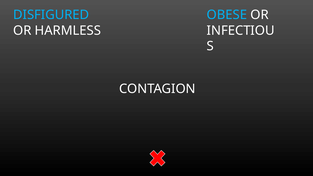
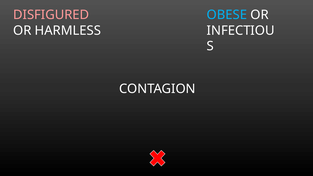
DISFIGURED colour: light blue -> pink (51, 15)
